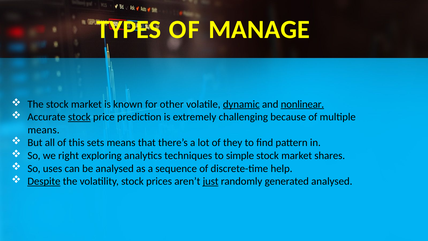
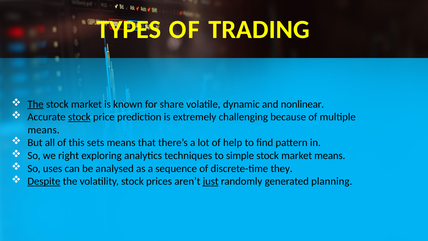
MANAGE: MANAGE -> TRADING (259, 30)
The underline: none -> present (36, 104)
other: other -> share (172, 104)
dynamic underline: present -> none (241, 104)
nonlinear underline: present -> none (302, 104)
they: they -> help (233, 143)
market shares: shares -> means (330, 155)
help: help -> they (282, 168)
generated analysed: analysed -> planning (332, 181)
